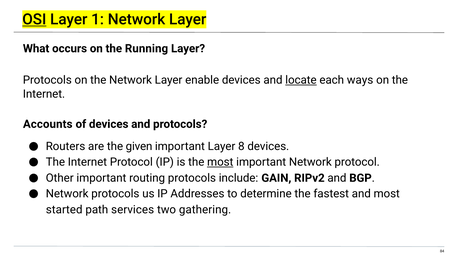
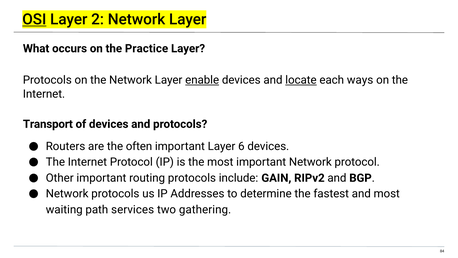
1: 1 -> 2 (98, 19)
Running: Running -> Practice (147, 48)
enable underline: none -> present (202, 80)
Accounts: Accounts -> Transport (48, 124)
given: given -> often (139, 146)
8: 8 -> 6 (241, 146)
most underline: present -> none (220, 162)
started: started -> waiting (64, 209)
